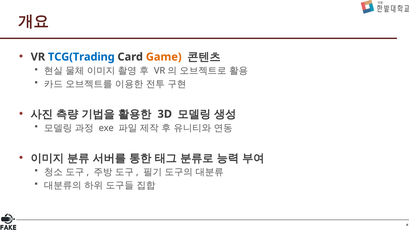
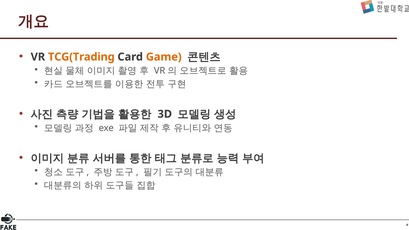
TCG(Trading colour: blue -> orange (81, 57)
